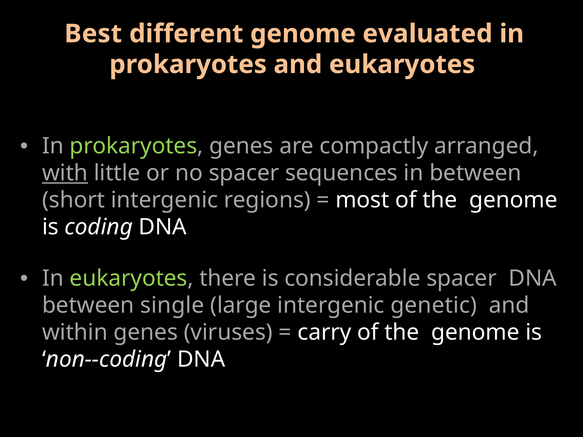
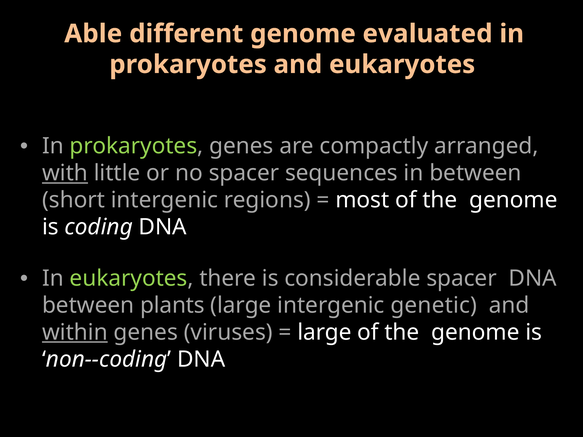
Best: Best -> Able (93, 34)
single: single -> plants (172, 306)
within underline: none -> present (75, 332)
carry: carry -> large (324, 332)
